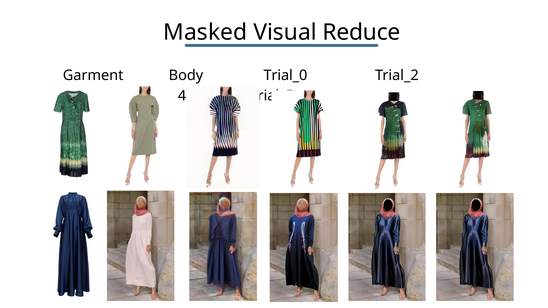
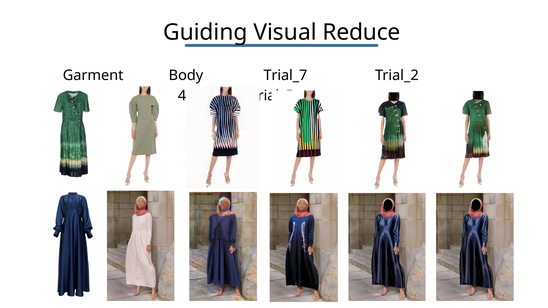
Masked: Masked -> Guiding (205, 32)
Trial_0: Trial_0 -> Trial_7 (285, 75)
